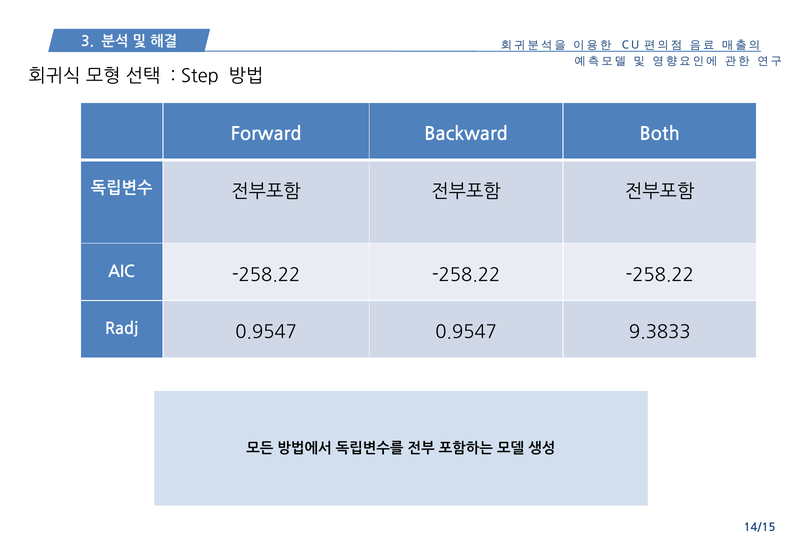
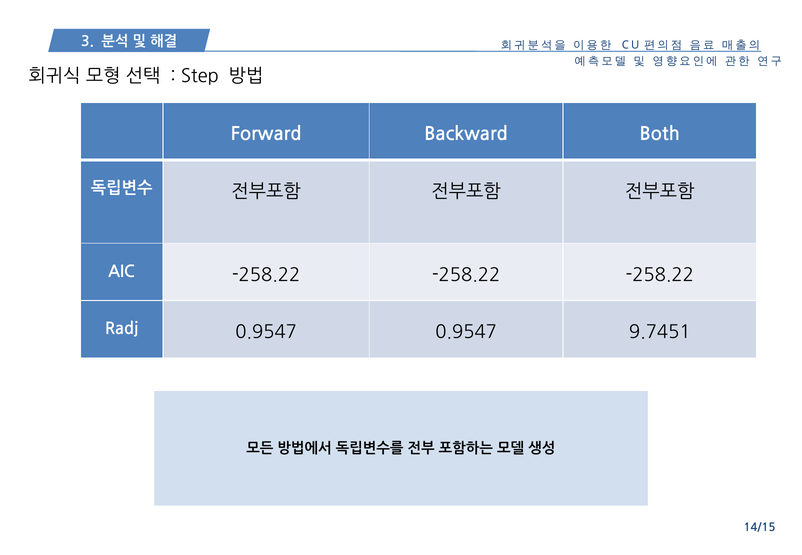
9.3833: 9.3833 -> 9.7451 (660, 333)
